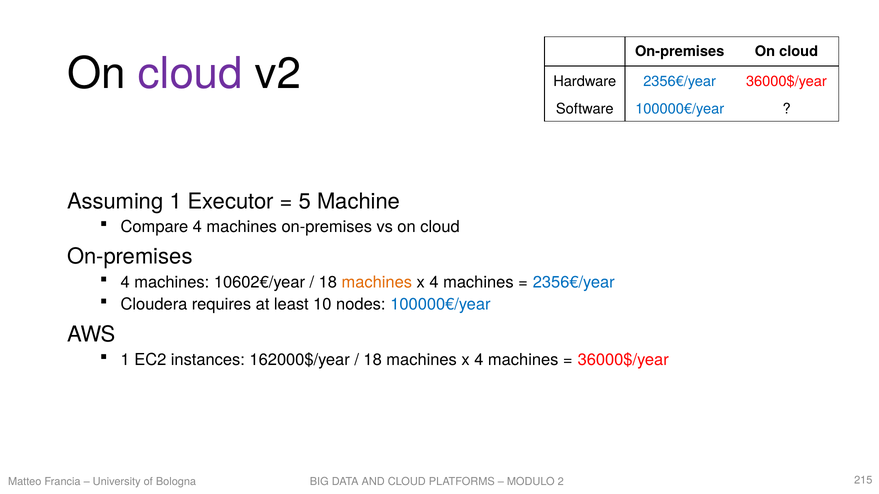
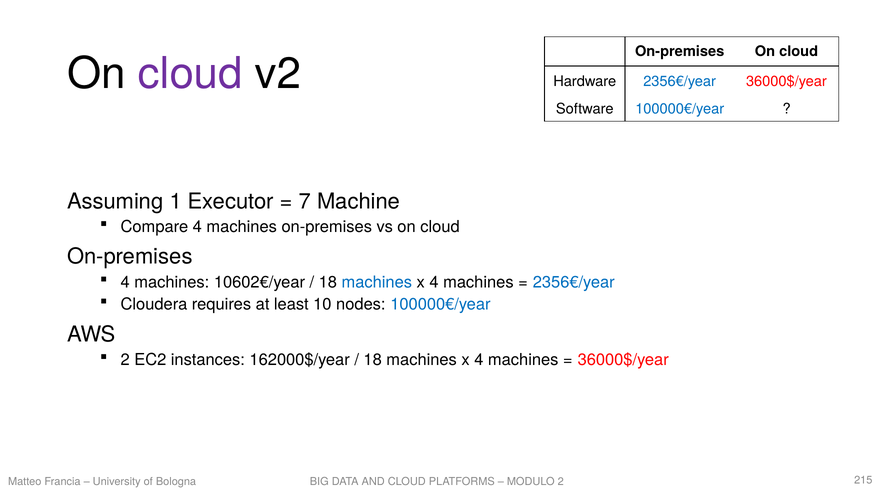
5: 5 -> 7 (305, 202)
machines colour: orange -> blue (377, 282)
1: 1 -> 2 (125, 360)
